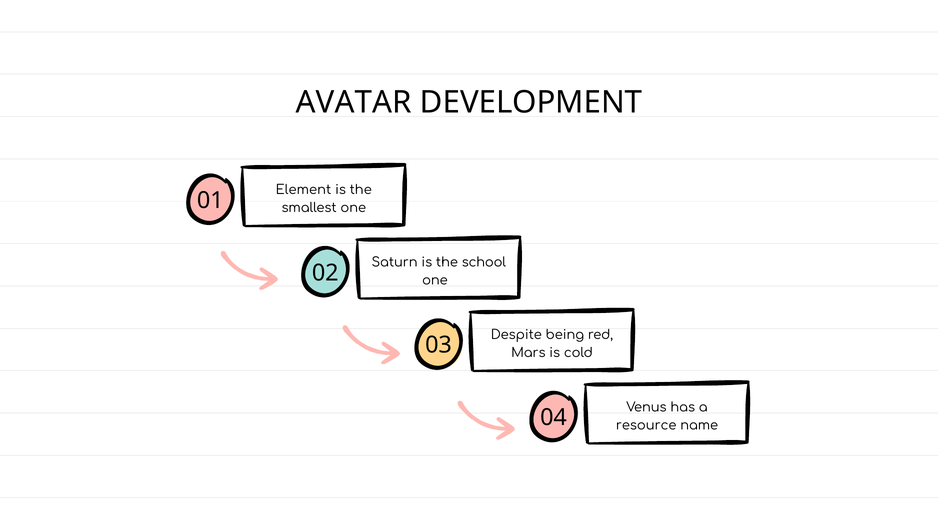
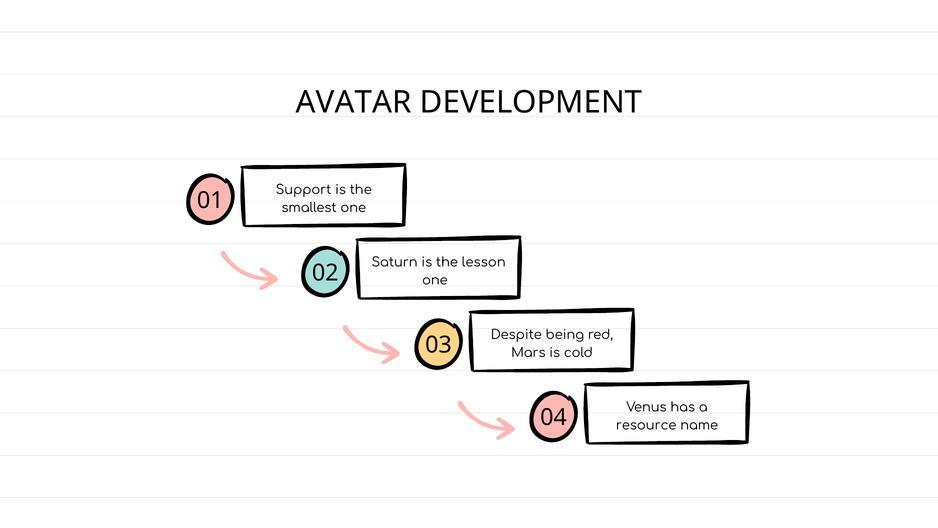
Element: Element -> Support (304, 190)
school: school -> lesson (484, 262)
